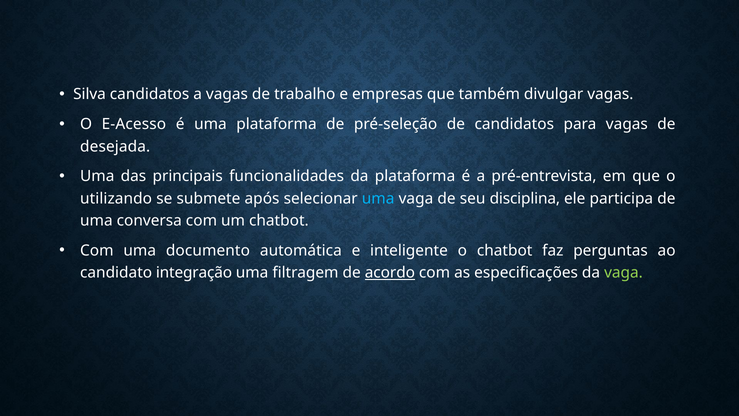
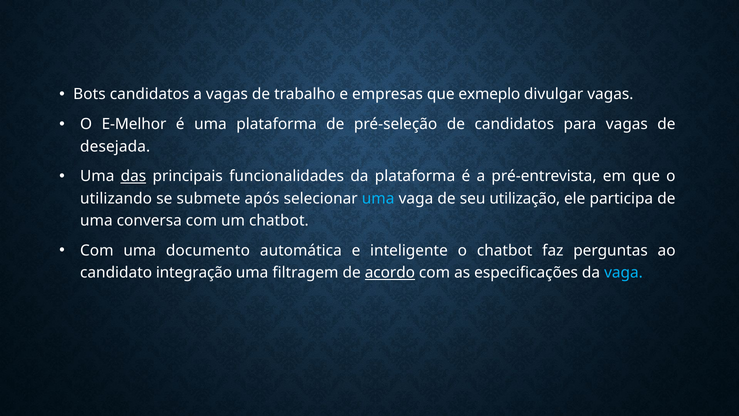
Silva: Silva -> Bots (89, 94)
também: também -> exmeplo (489, 94)
E-Acesso: E-Acesso -> E-Melhor (134, 124)
das underline: none -> present (133, 176)
disciplina: disciplina -> utilização (525, 198)
vaga colour: light green -> light blue (623, 273)
